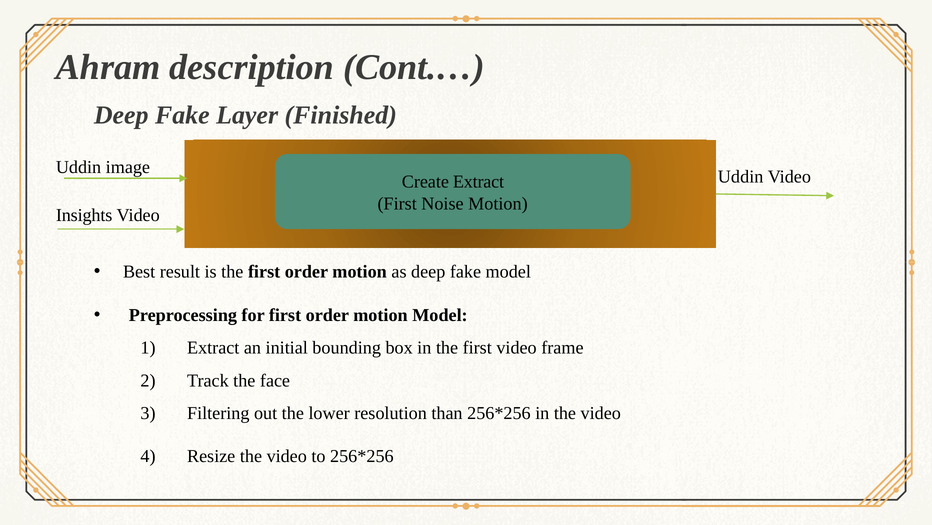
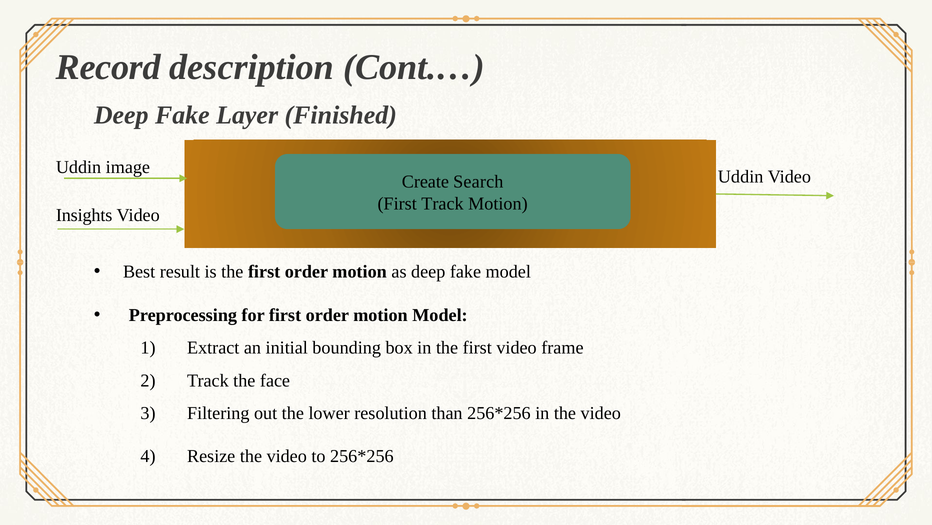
Ahram: Ahram -> Record (108, 67)
Create Extract: Extract -> Search (478, 182)
First Noise: Noise -> Track (442, 203)
